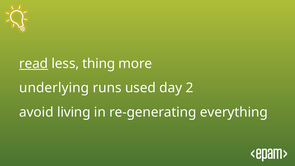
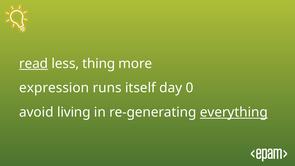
underlying: underlying -> expression (54, 88)
used: used -> itself (140, 88)
2: 2 -> 0 (190, 88)
everything underline: none -> present (234, 112)
